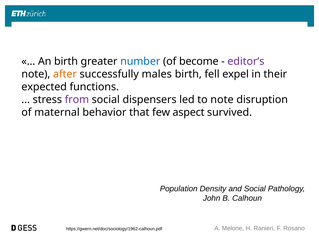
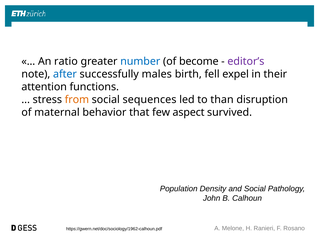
An birth: birth -> ratio (66, 61)
after colour: orange -> blue (65, 74)
expected: expected -> attention (44, 87)
from colour: purple -> orange (77, 100)
dispensers: dispensers -> sequences (150, 100)
to note: note -> than (222, 100)
